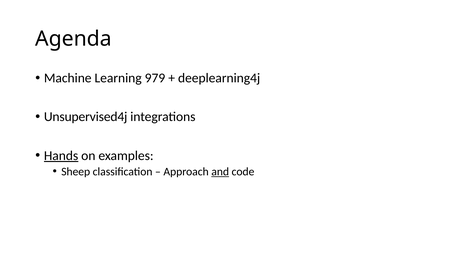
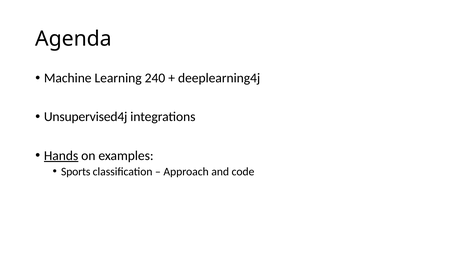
979: 979 -> 240 (155, 78)
Sheep: Sheep -> Sports (76, 172)
and underline: present -> none (220, 172)
